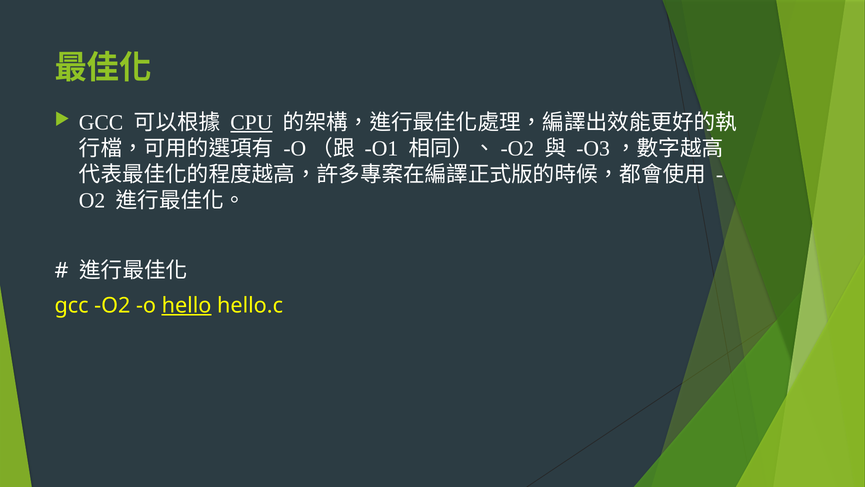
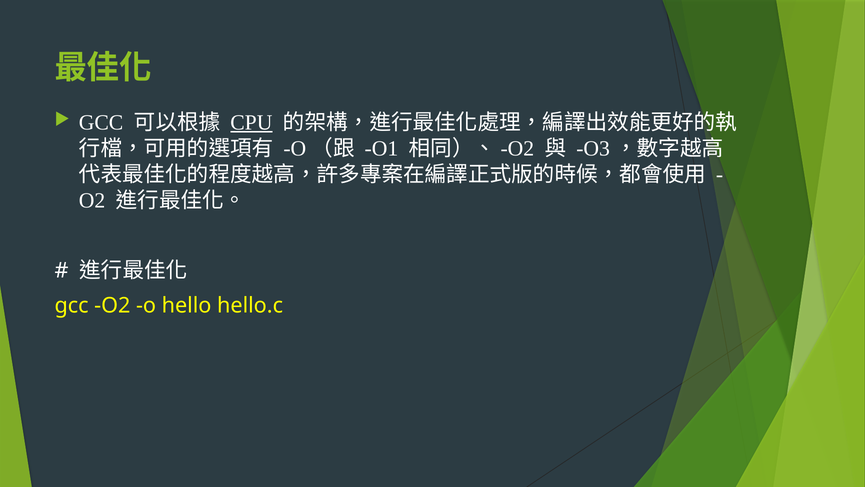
hello underline: present -> none (187, 305)
